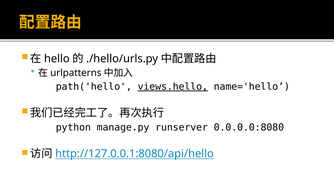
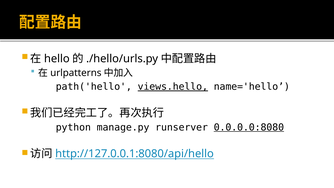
0.0.0.0:8080 underline: none -> present (249, 127)
